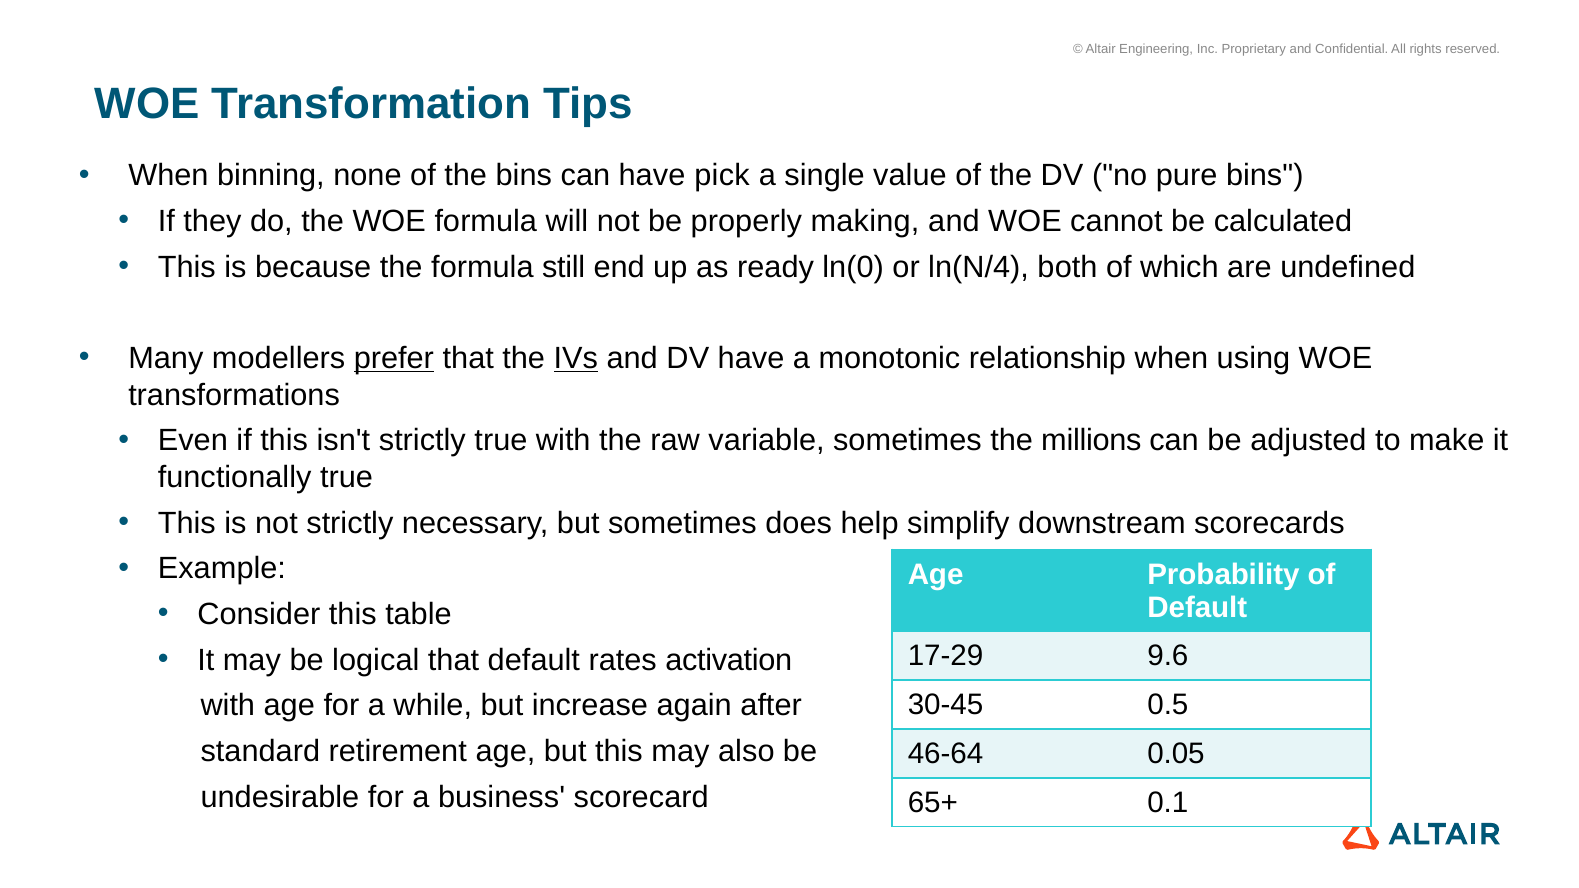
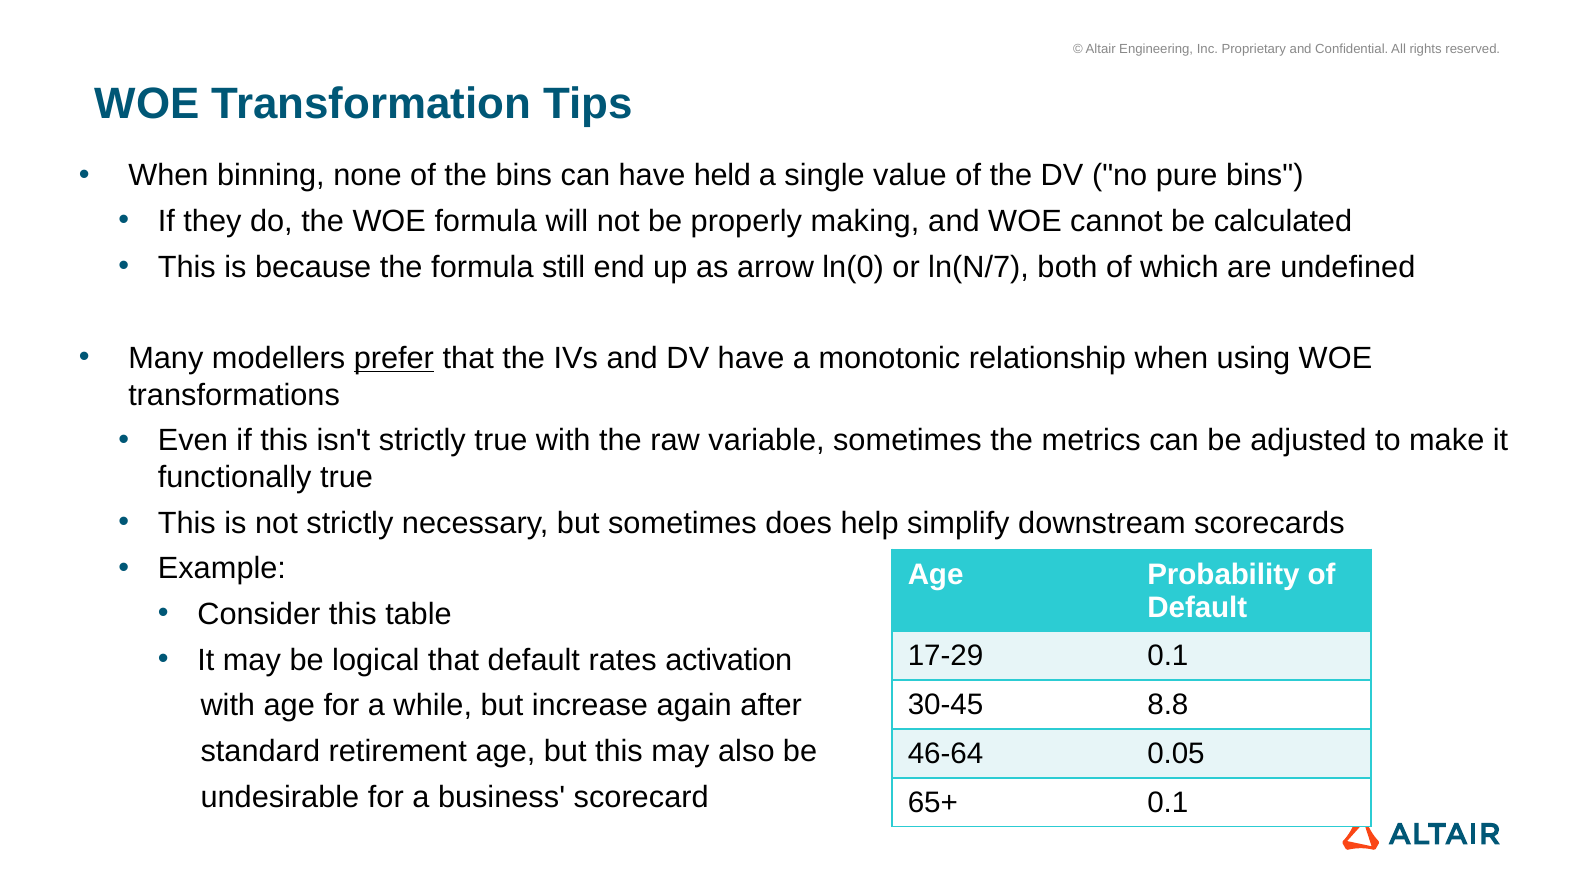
pick: pick -> held (722, 176)
ready: ready -> arrow (775, 267)
ln(N/4: ln(N/4 -> ln(N/7 (979, 267)
IVs underline: present -> none (576, 358)
millions: millions -> metrics (1091, 441)
17-29 9.6: 9.6 -> 0.1 (1168, 656)
0.5: 0.5 -> 8.8 (1168, 705)
